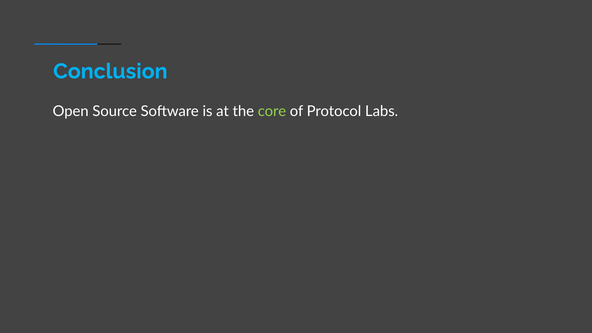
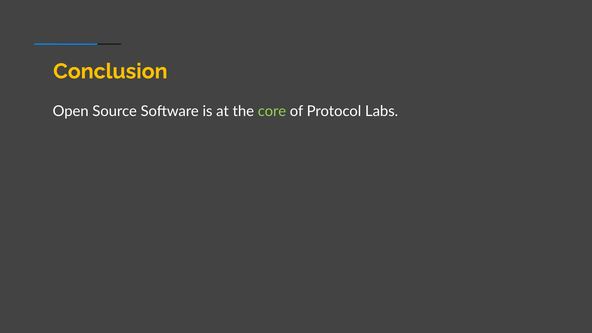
Conclusion colour: light blue -> yellow (110, 71)
